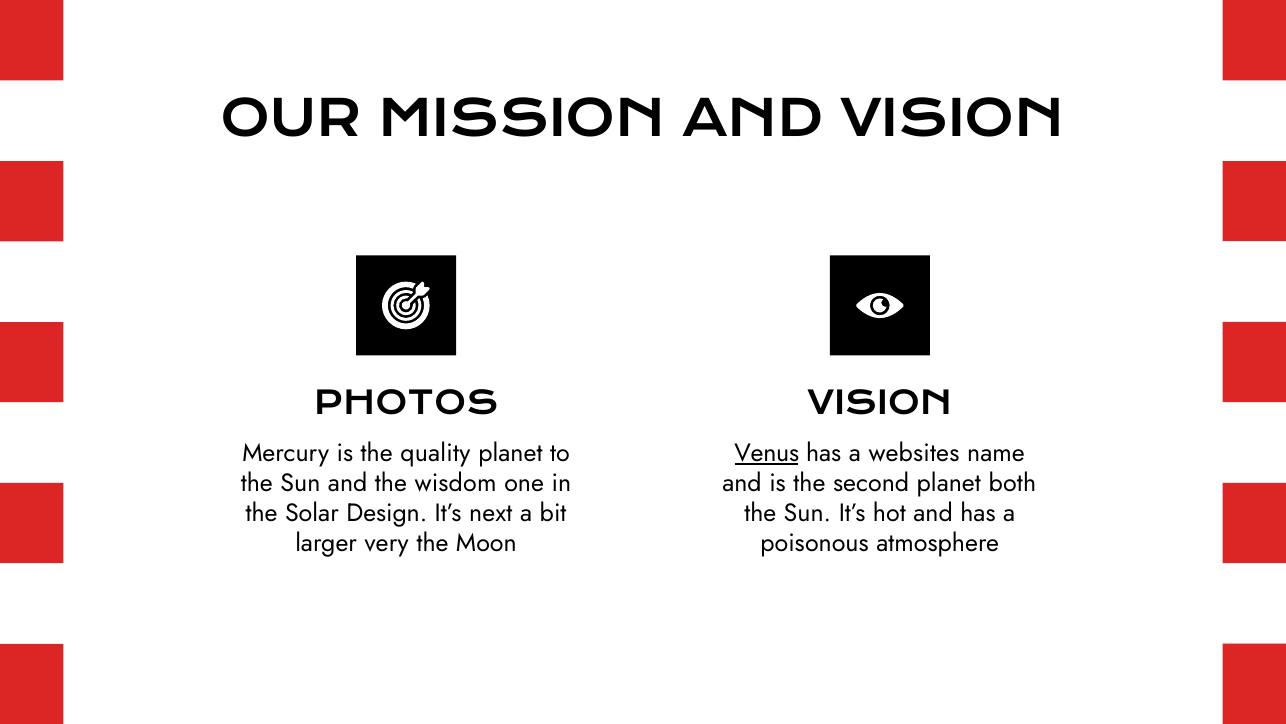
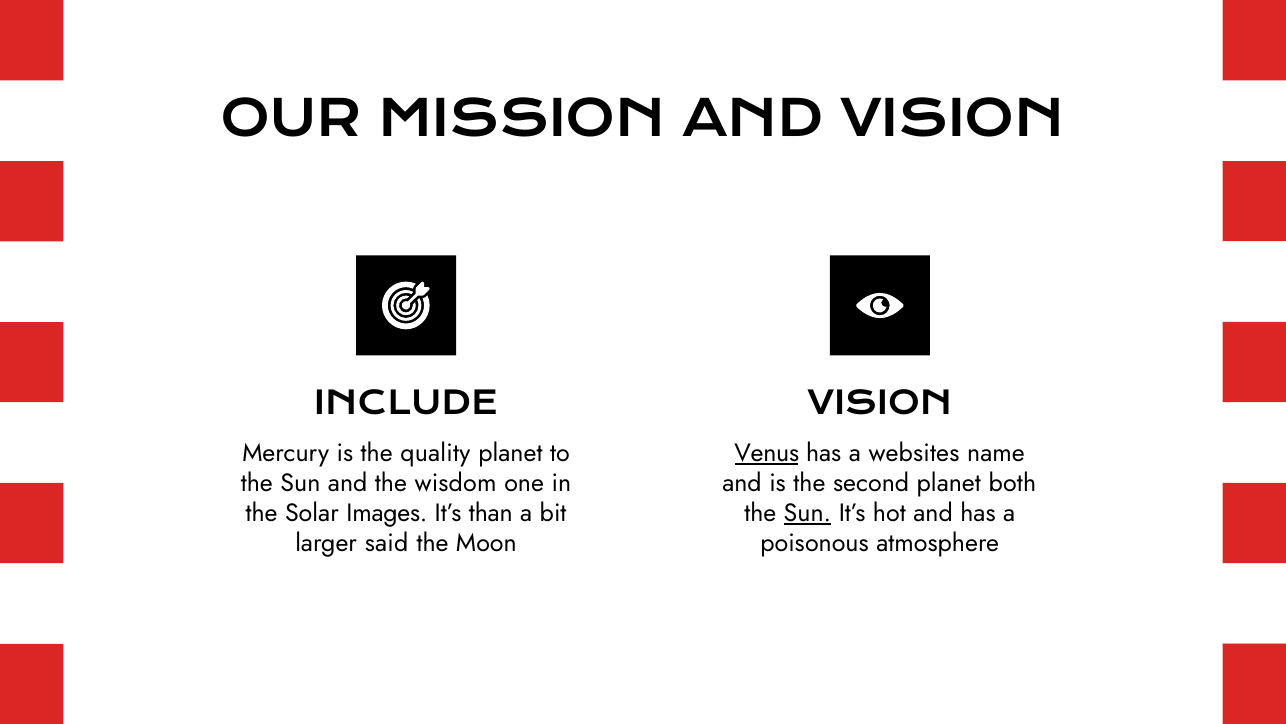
PHOTOS: PHOTOS -> INCLUDE (406, 404)
Design: Design -> Images (387, 513)
next: next -> than (491, 513)
Sun underline: none -> present (807, 513)
very: very -> said (387, 543)
